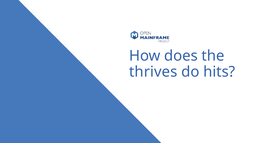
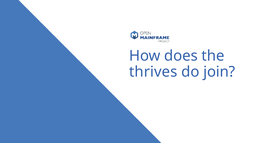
hits: hits -> join (219, 72)
